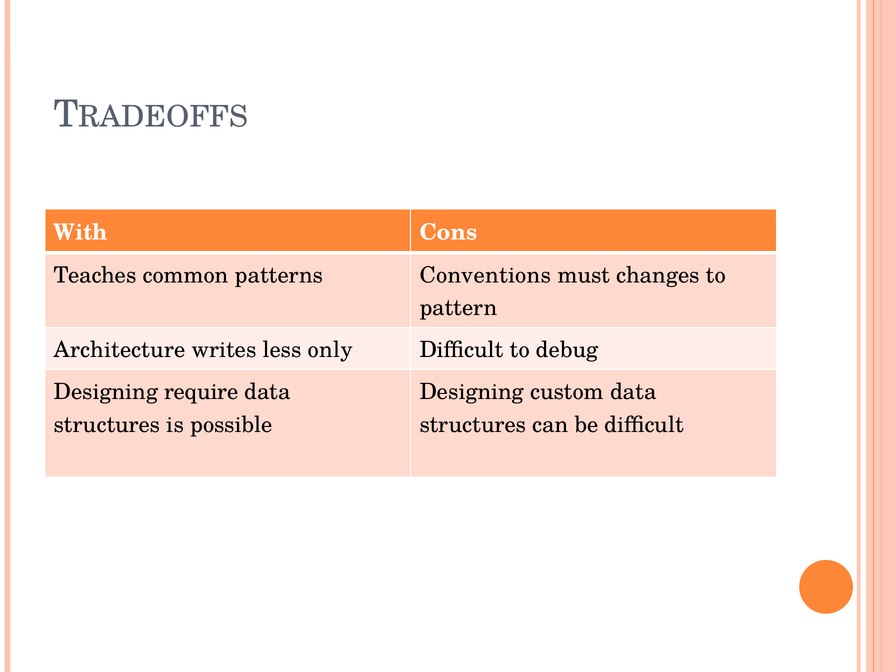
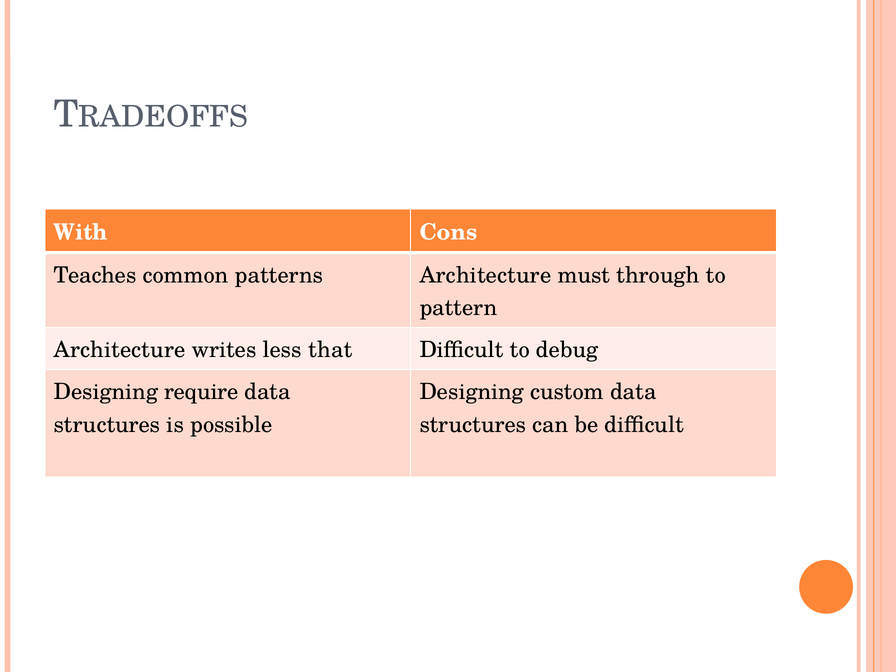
patterns Conventions: Conventions -> Architecture (485, 275)
changes: changes -> through (658, 275)
only: only -> that (330, 350)
